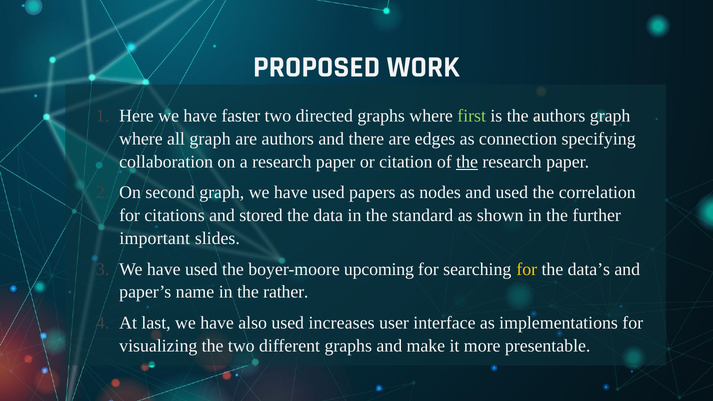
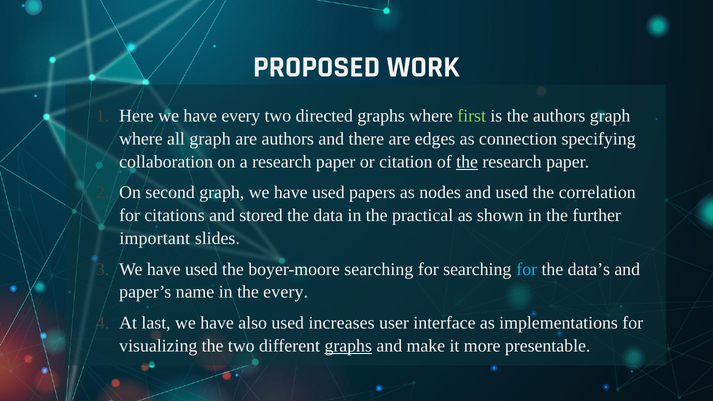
have faster: faster -> every (241, 116)
standard: standard -> practical (423, 216)
boyer-moore upcoming: upcoming -> searching (379, 269)
for colour: yellow -> light blue (527, 269)
the rather: rather -> every (286, 292)
graphs underline: none -> present (348, 346)
